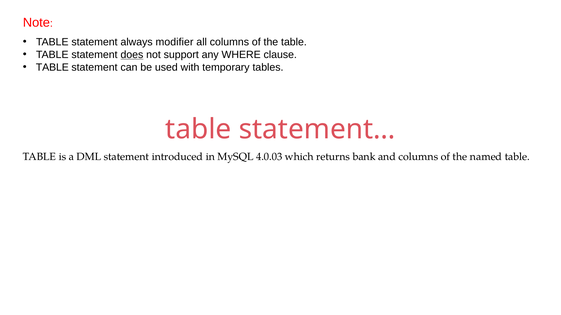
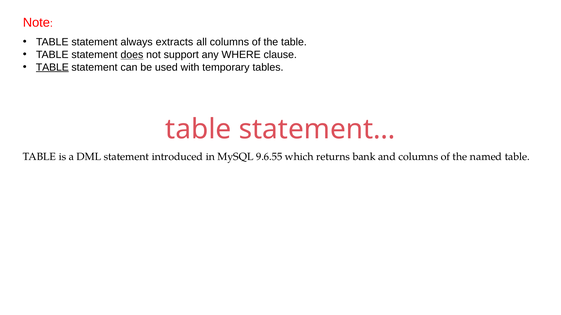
modifier: modifier -> extracts (174, 42)
TABLE underline: none -> present (52, 67)
4.0.03: 4.0.03 -> 9.6.55 (269, 157)
